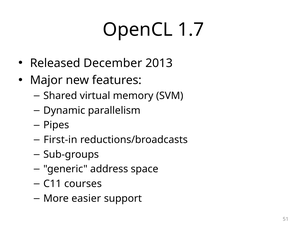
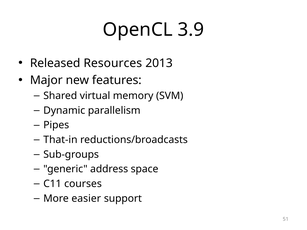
1.7: 1.7 -> 3.9 (191, 30)
December: December -> Resources (113, 63)
First-in: First-in -> That-in (60, 140)
